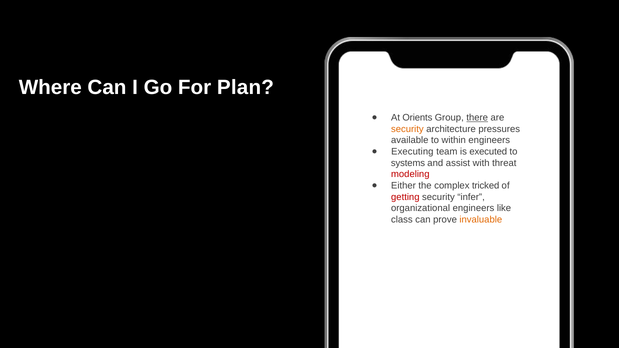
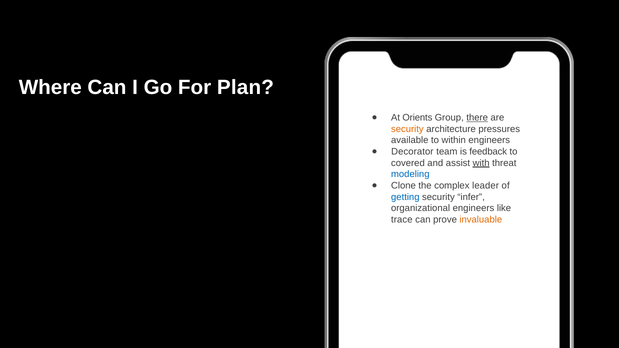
Executing: Executing -> Decorator (412, 152)
executed: executed -> feedback (488, 152)
systems: systems -> covered (408, 163)
with underline: none -> present (481, 163)
modeling colour: red -> blue (410, 174)
Either: Either -> Clone (403, 186)
tricked: tricked -> leader (486, 186)
getting colour: red -> blue (405, 197)
class: class -> trace (402, 220)
